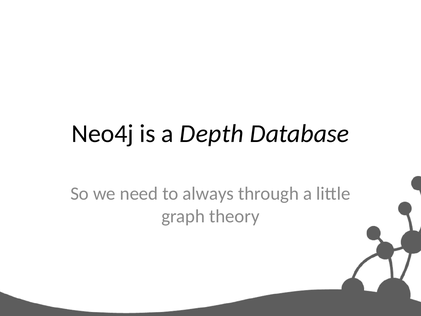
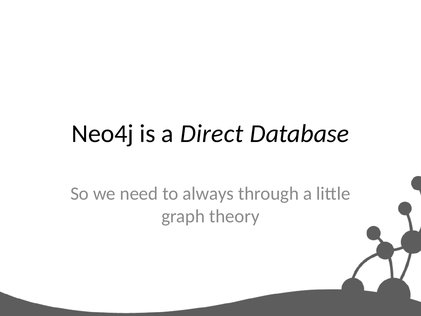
Depth: Depth -> Direct (212, 134)
